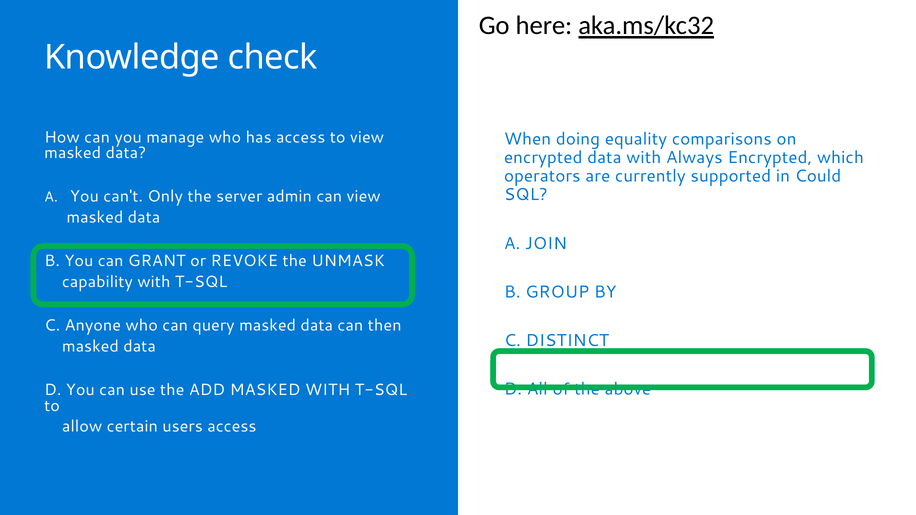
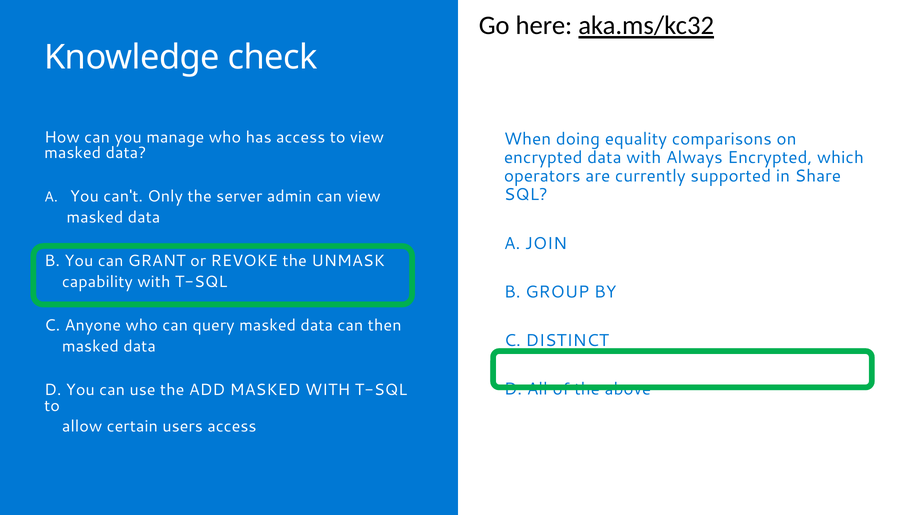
Could: Could -> Share (818, 176)
